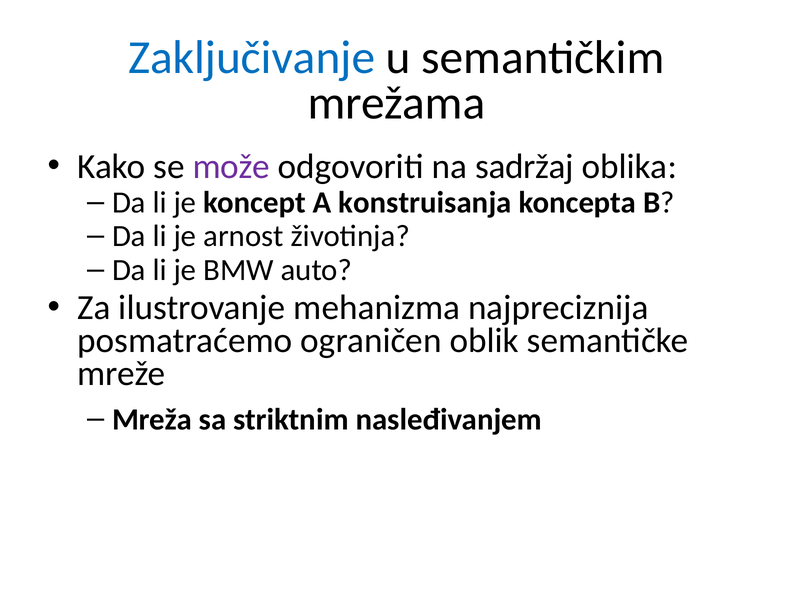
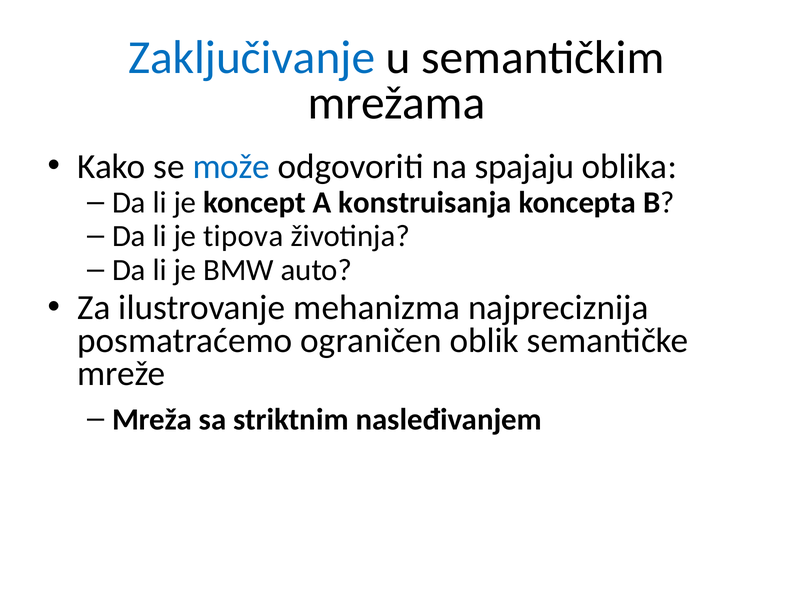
može colour: purple -> blue (231, 166)
sadržaj: sadržaj -> spajaju (525, 166)
arnost: arnost -> tipova (243, 236)
